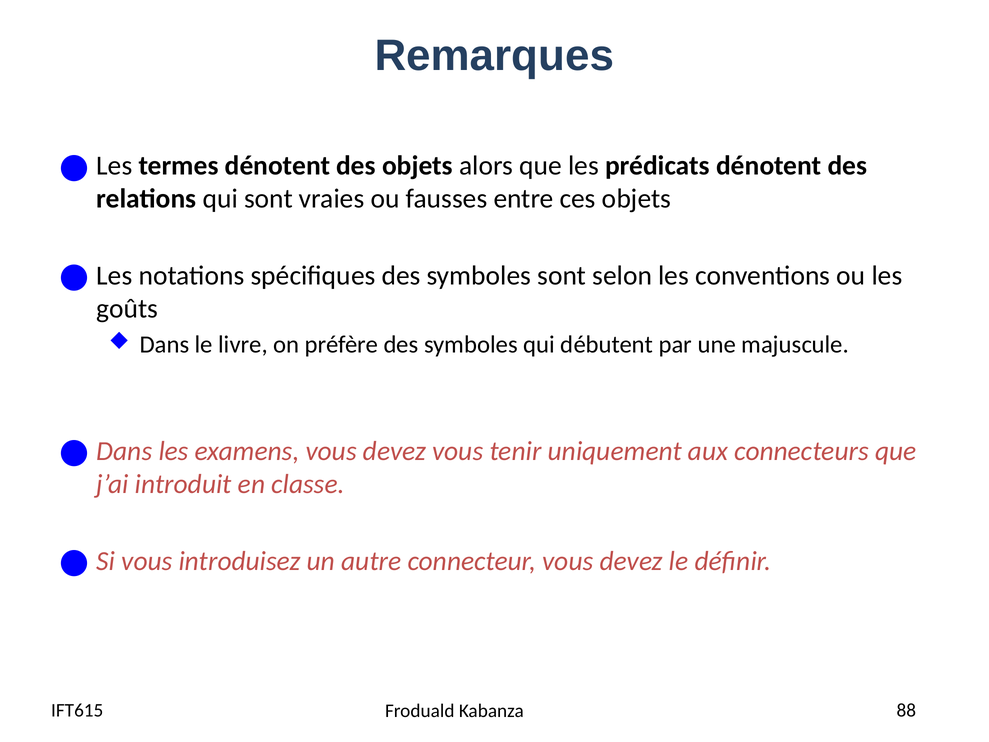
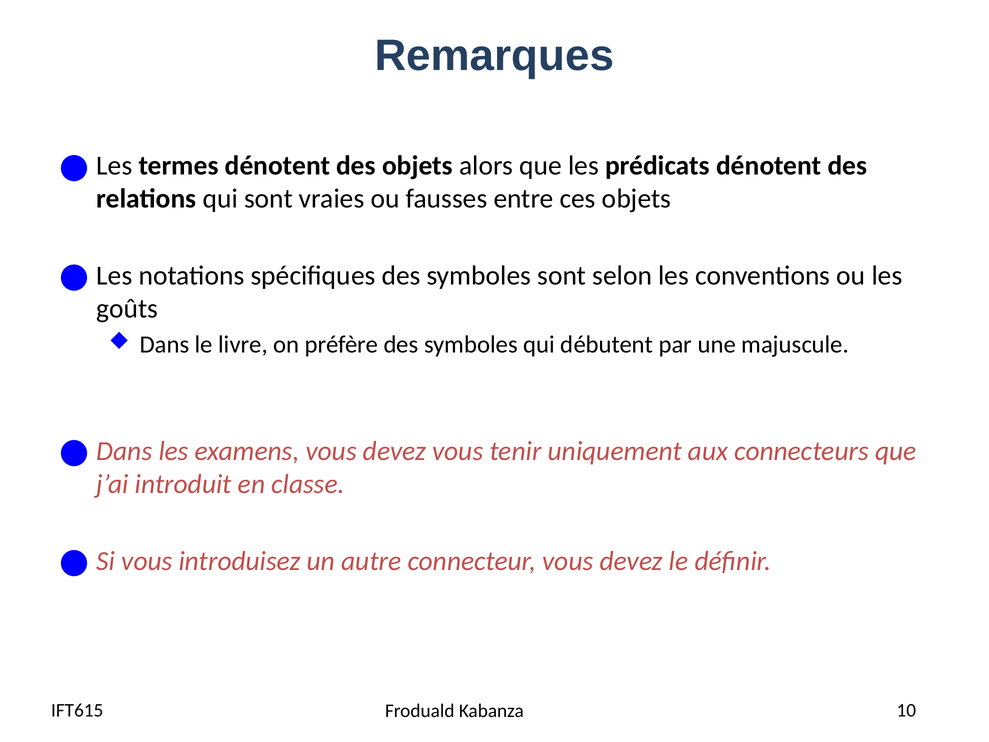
88: 88 -> 10 (906, 710)
